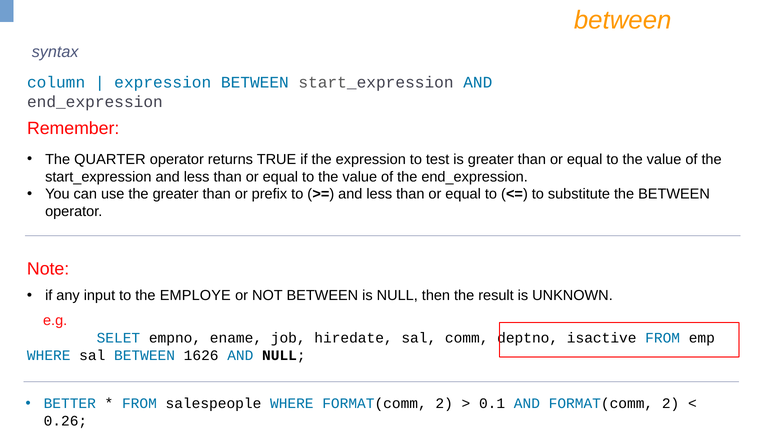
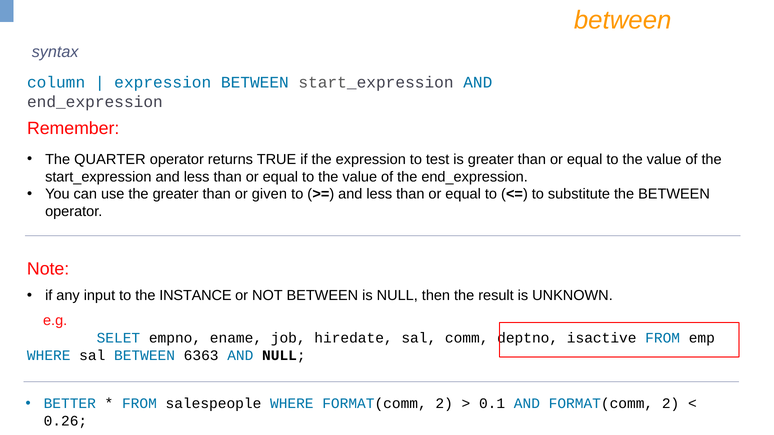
prefix: prefix -> given (269, 194)
EMPLOYE: EMPLOYE -> INSTANCE (195, 296)
1626: 1626 -> 6363 (201, 356)
